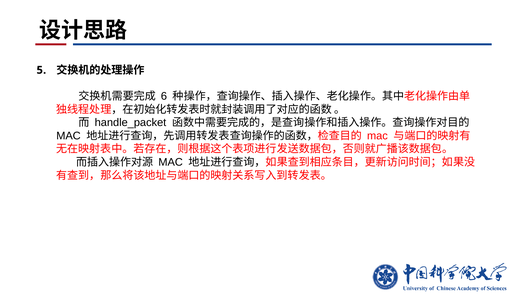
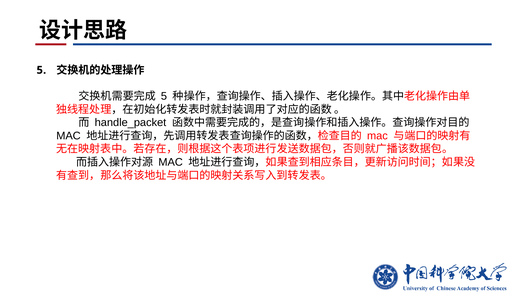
6: 6 -> 5 (164, 96)
